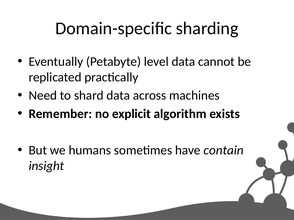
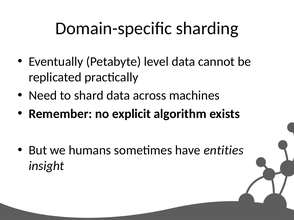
contain: contain -> entities (224, 151)
